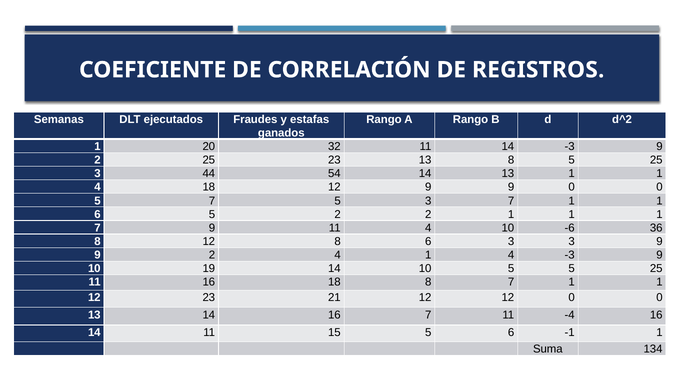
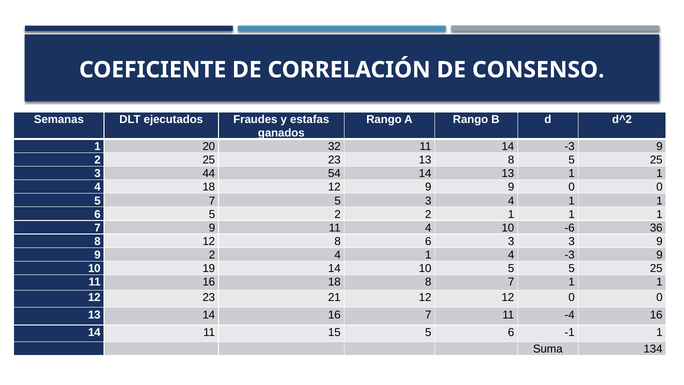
REGISTROS: REGISTROS -> CONSENSO (538, 70)
3 7: 7 -> 4 (511, 201)
